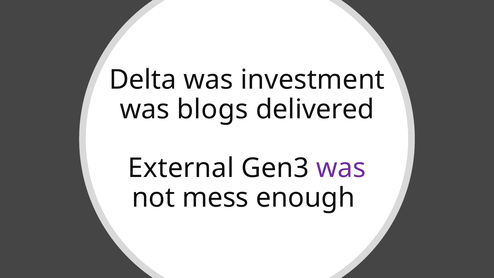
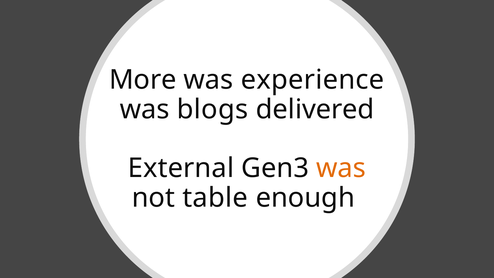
Delta: Delta -> More (143, 80)
investment: investment -> experience (312, 80)
was colour: purple -> orange (341, 168)
mess: mess -> table (215, 198)
